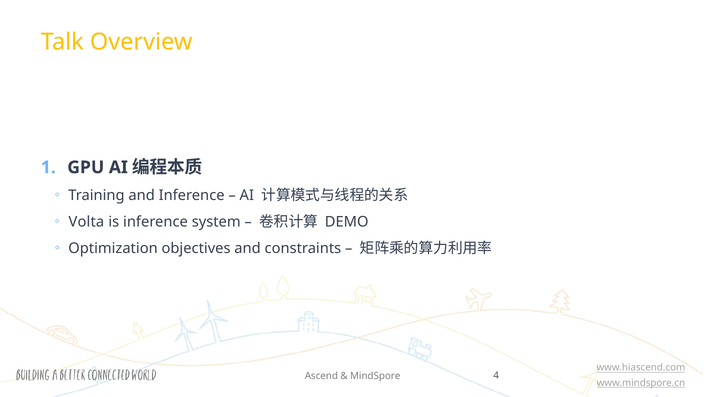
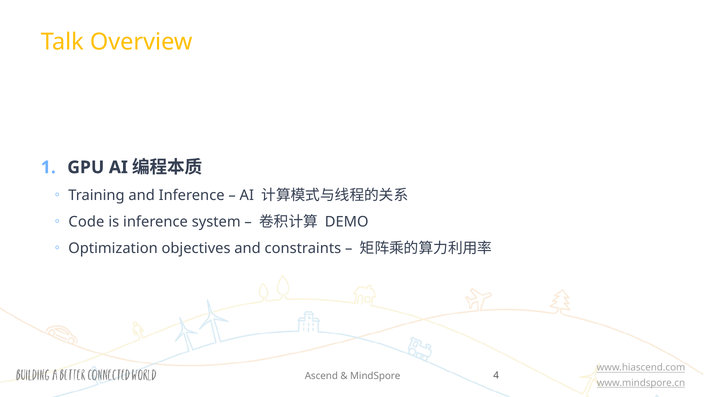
Volta: Volta -> Code (86, 222)
